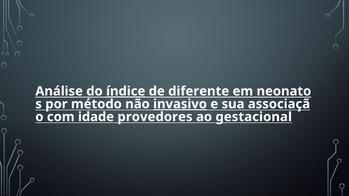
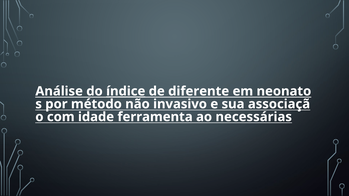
invasivo underline: present -> none (180, 104)
provedores: provedores -> ferramenta (155, 117)
gestacional: gestacional -> necessárias (254, 117)
